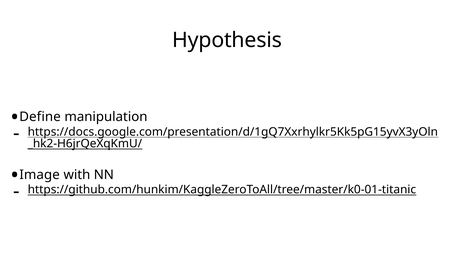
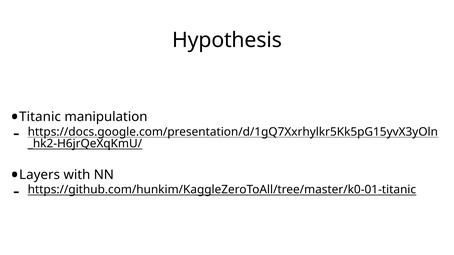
Define: Define -> Titanic (40, 117)
Image: Image -> Layers (40, 175)
